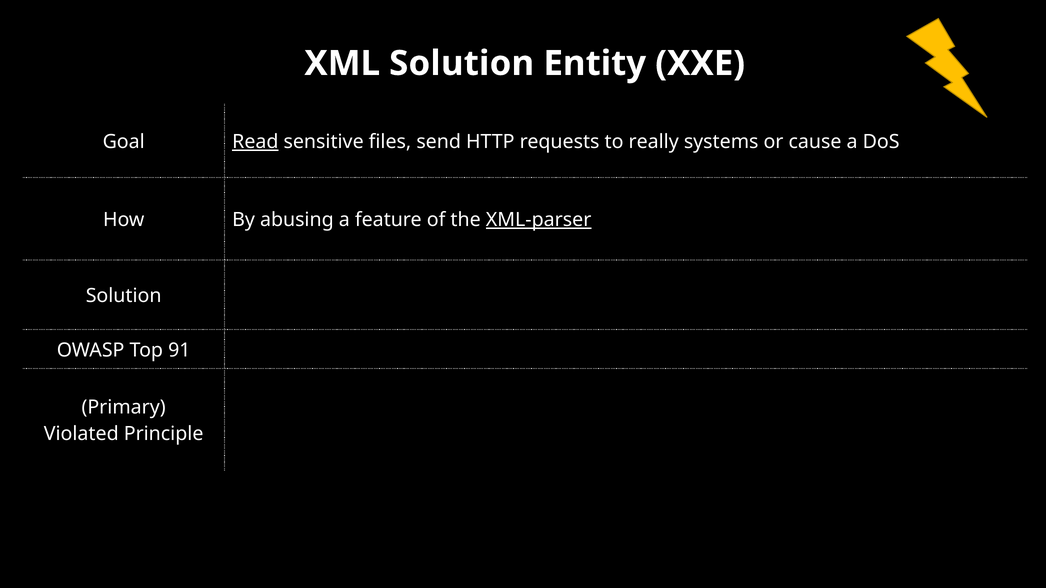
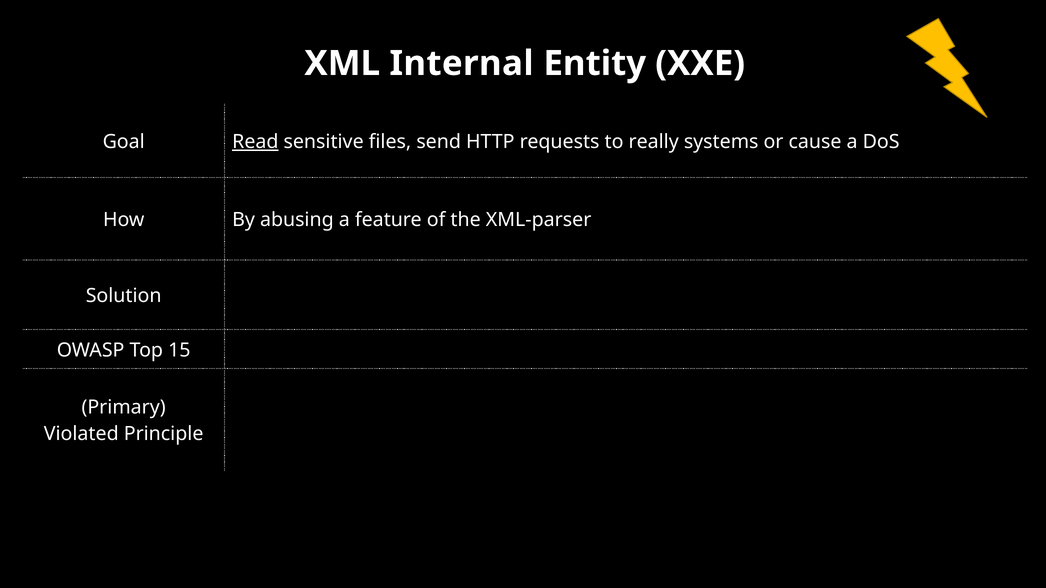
XML Solution: Solution -> Internal (462, 63)
XML-parser underline: present -> none (539, 220)
91: 91 -> 15 (179, 350)
